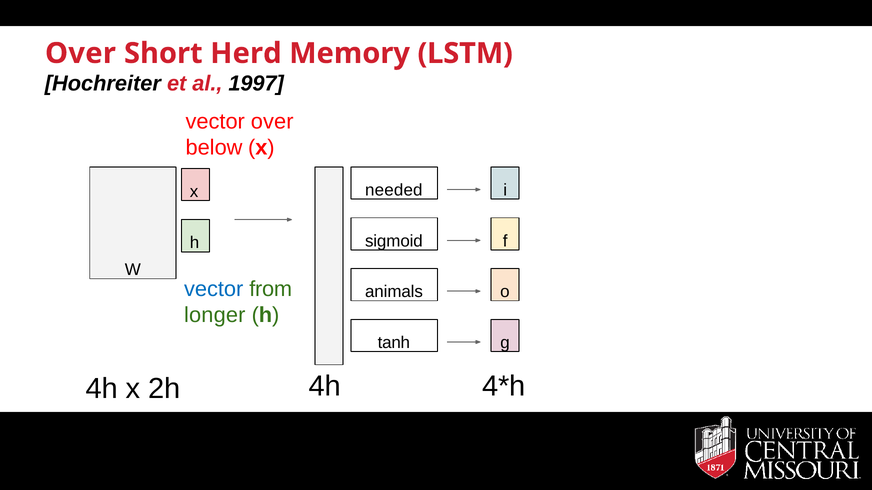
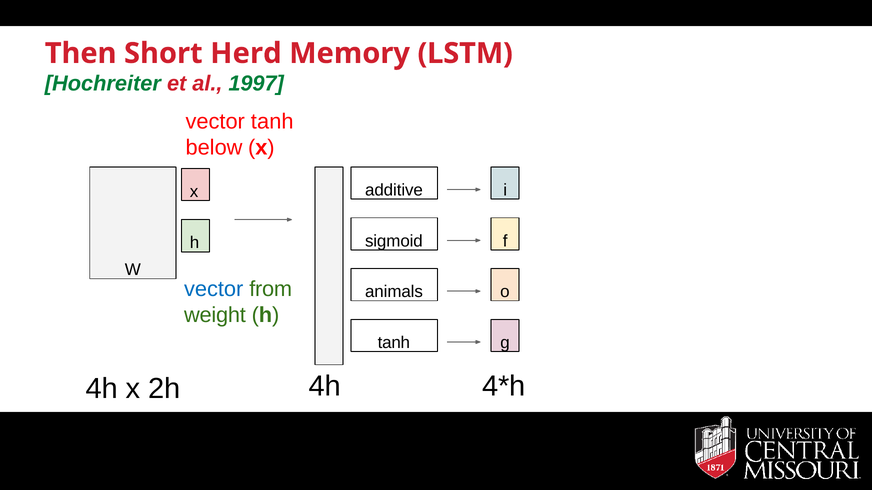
Over: Over -> Then (81, 53)
Hochreiter colour: black -> green (103, 84)
1997 colour: black -> green (256, 84)
vector over: over -> tanh (272, 122)
needed: needed -> additive (394, 190)
longer: longer -> weight (215, 315)
